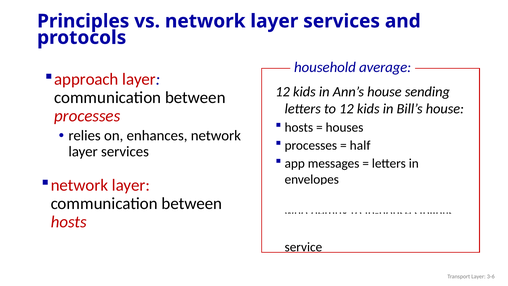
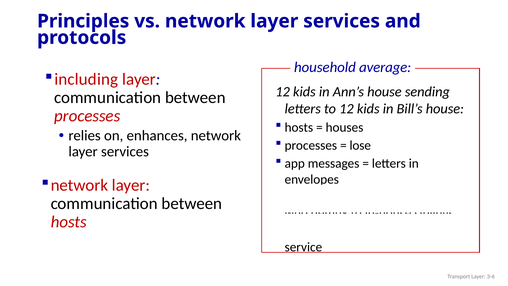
approach: approach -> including (86, 79)
half: half -> lose (360, 145)
